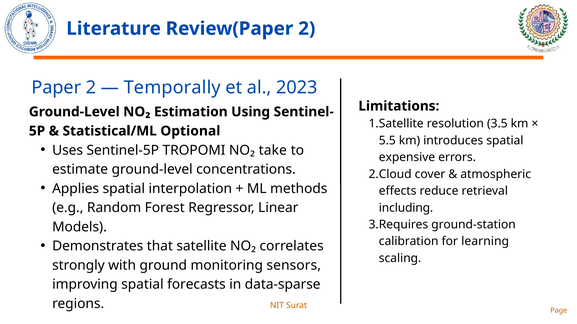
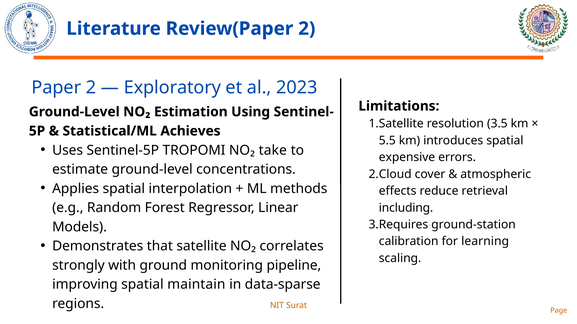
Temporally: Temporally -> Exploratory (172, 88)
Optional: Optional -> Achieves (190, 131)
sensors: sensors -> pipeline (294, 266)
forecasts: forecasts -> maintain (196, 285)
